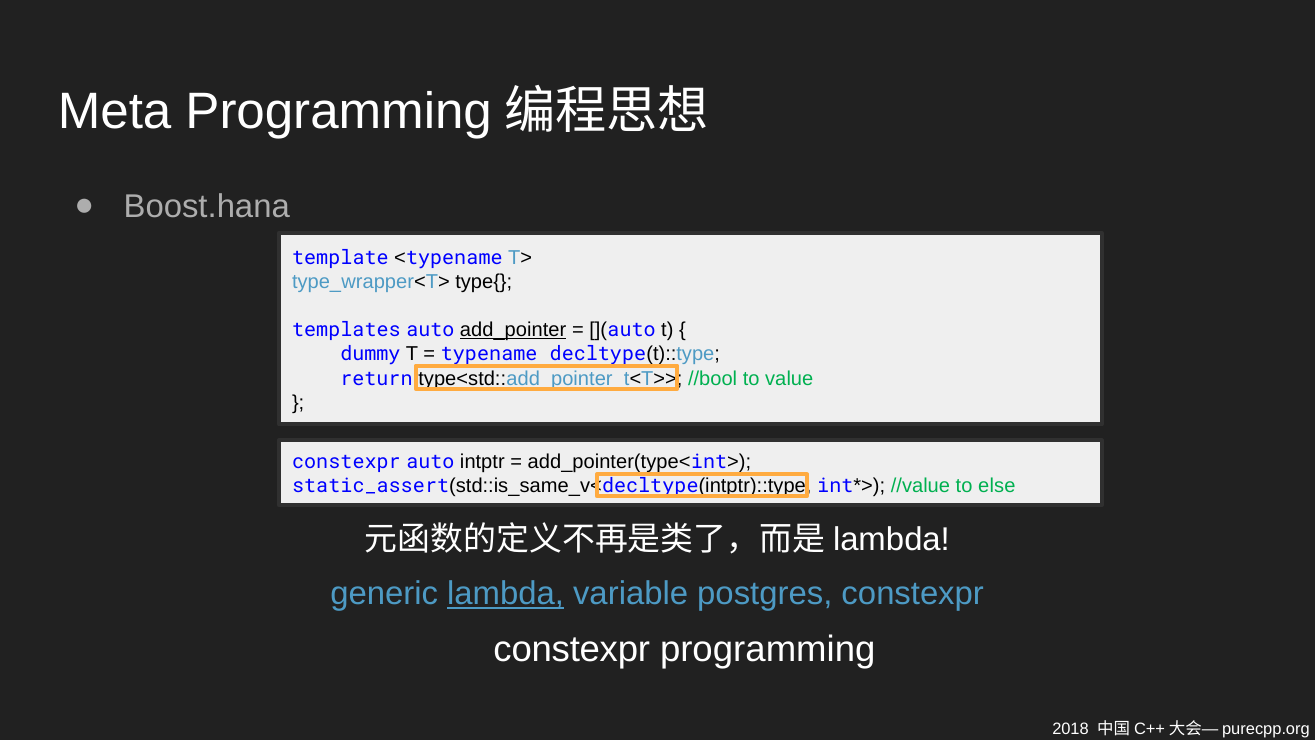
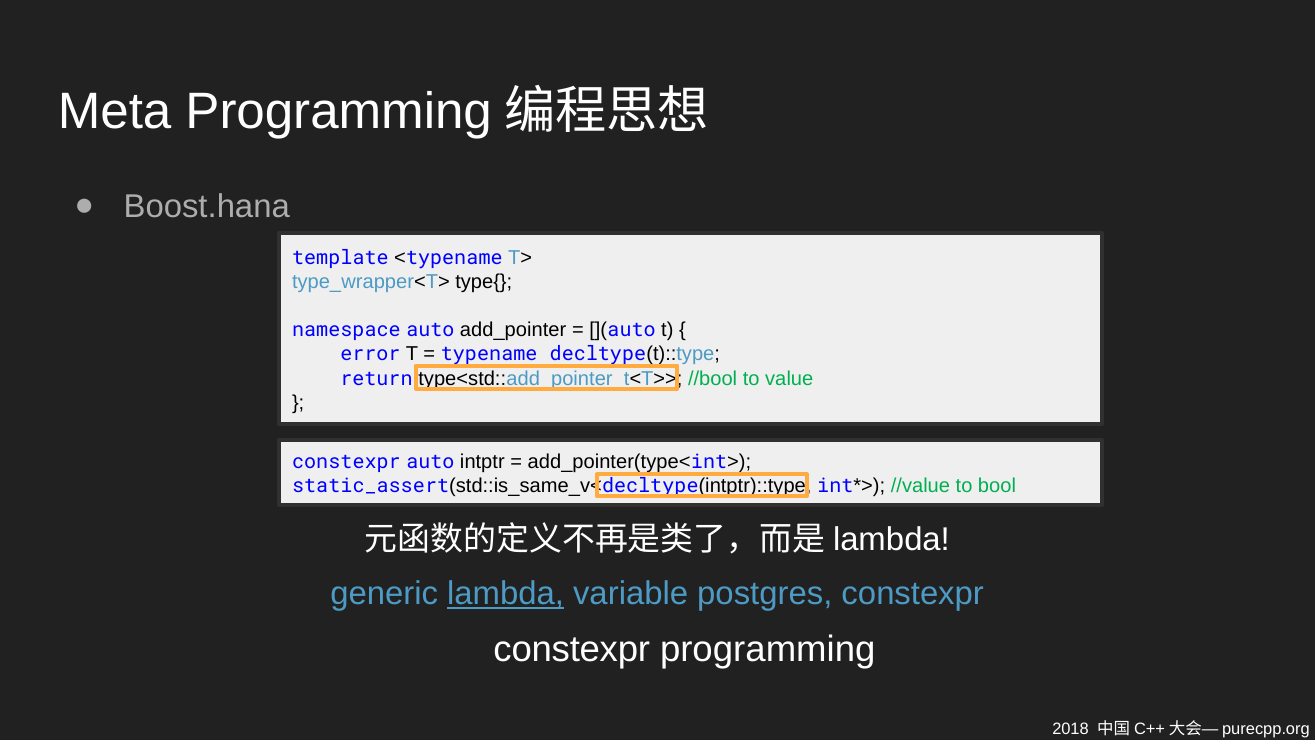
templates: templates -> namespace (346, 330)
add_pointer underline: present -> none (513, 330)
dummy: dummy -> error (370, 354)
else: else -> bool (997, 486)
